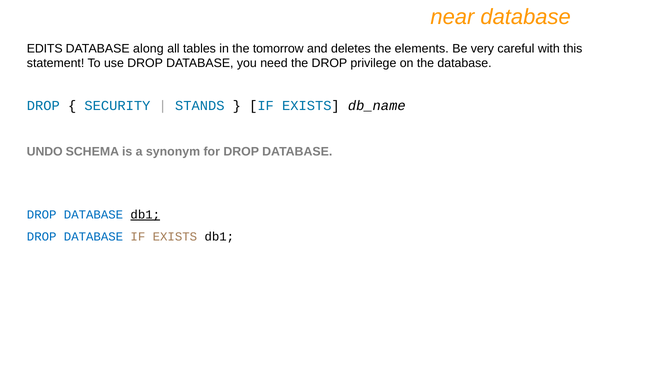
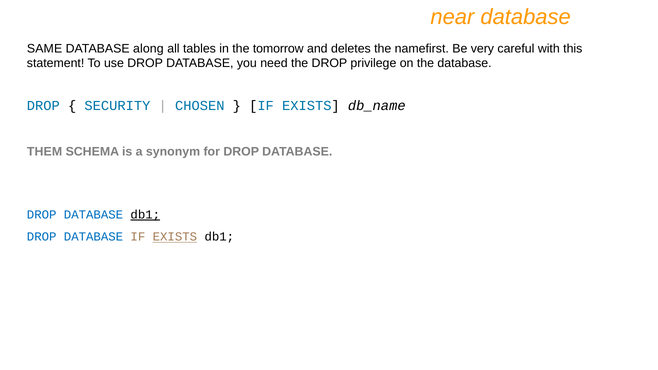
EDITS: EDITS -> SAME (45, 49)
elements: elements -> namefirst (422, 49)
STANDS: STANDS -> CHOSEN (200, 106)
UNDO: UNDO -> THEM (45, 152)
EXISTS underline: none -> present (175, 237)
